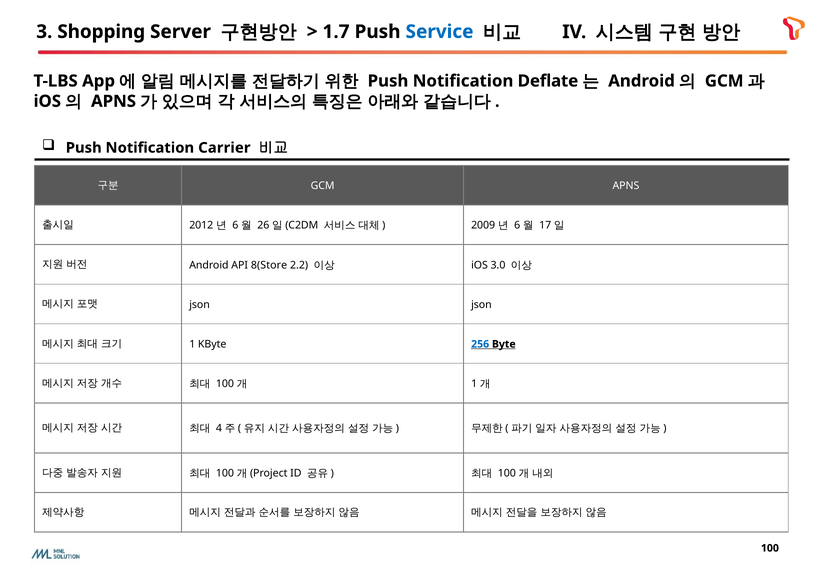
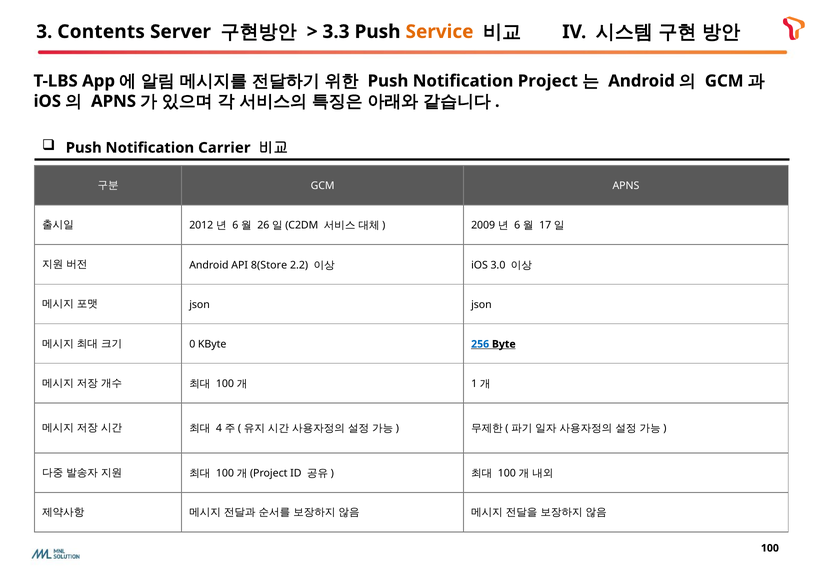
Shopping: Shopping -> Contents (101, 32)
1.7: 1.7 -> 3.3 (336, 32)
Service colour: blue -> orange (439, 32)
Deflate: Deflate -> Project (548, 81)
1: 1 -> 0 (192, 344)
